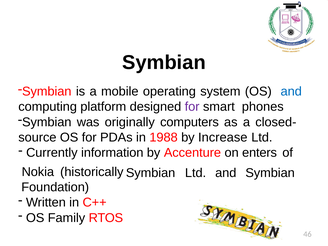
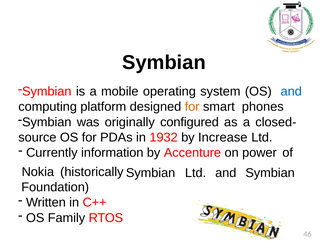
for colour: purple -> orange (192, 107)
computers: computers -> configured (189, 122)
1988: 1988 -> 1932 (164, 137)
enters: enters -> power (259, 153)
